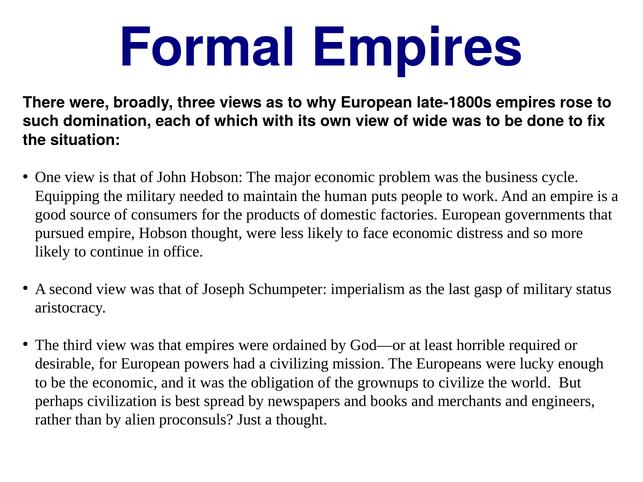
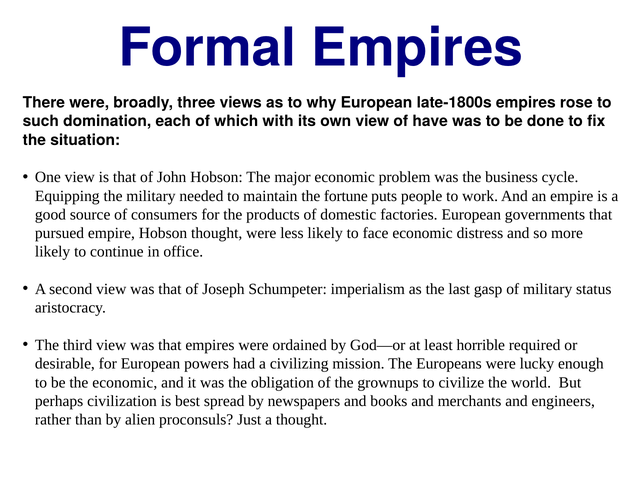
wide: wide -> have (430, 121)
human: human -> fortune (346, 196)
